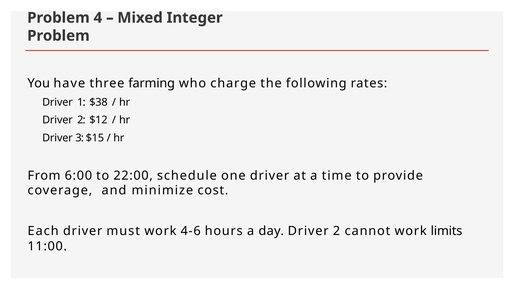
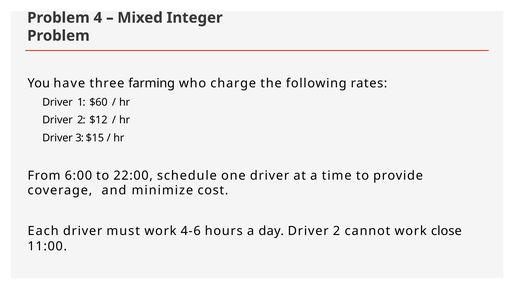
$38: $38 -> $60 (98, 102)
limits: limits -> close (446, 231)
